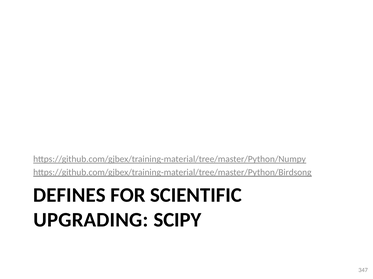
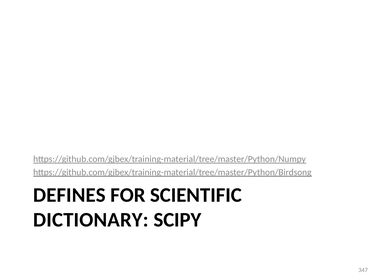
UPGRADING: UPGRADING -> DICTIONARY (91, 220)
